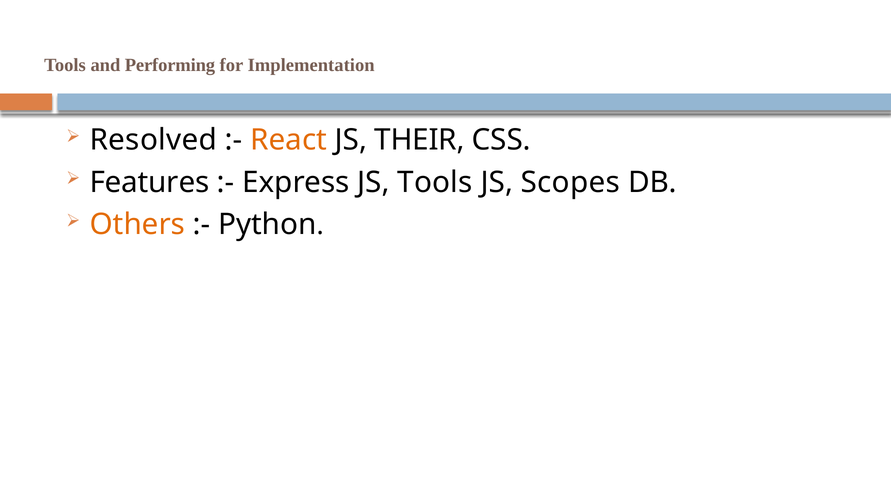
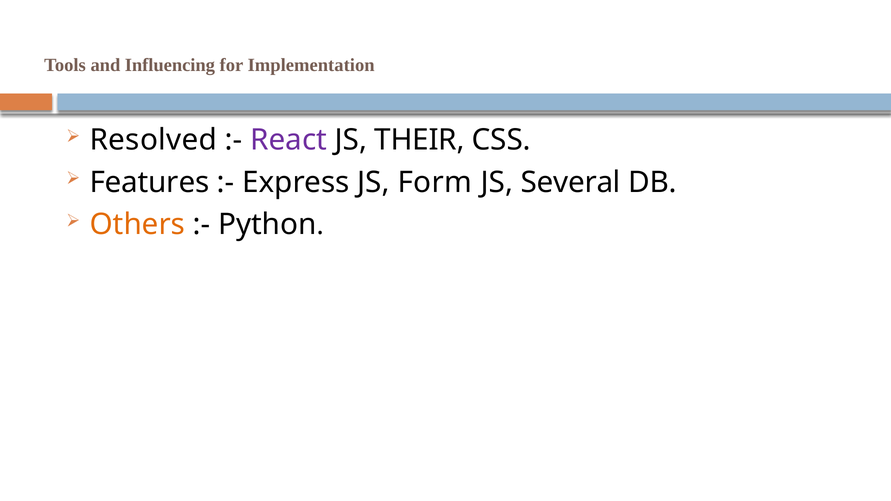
Performing: Performing -> Influencing (170, 65)
React colour: orange -> purple (289, 140)
JS Tools: Tools -> Form (435, 182)
Scopes: Scopes -> Several (571, 182)
